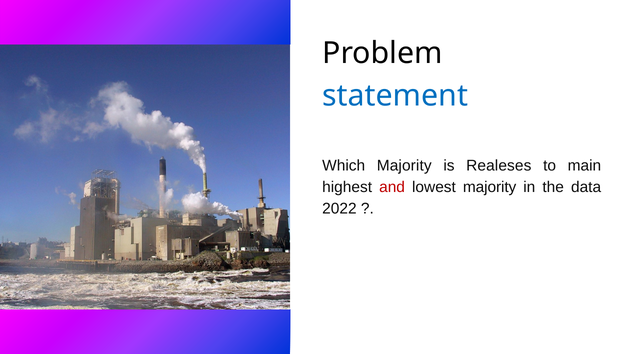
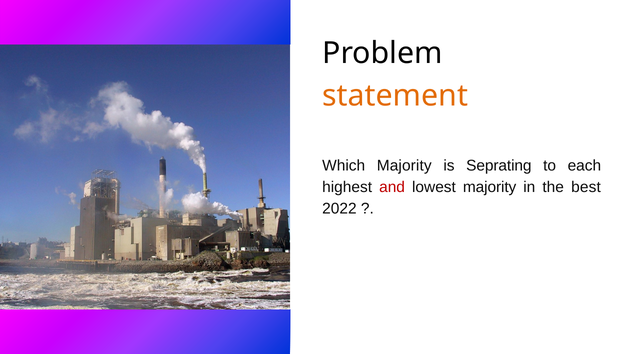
statement colour: blue -> orange (395, 95)
Realeses: Realeses -> Seprating (499, 165)
main: main -> each (584, 165)
data: data -> best (586, 187)
